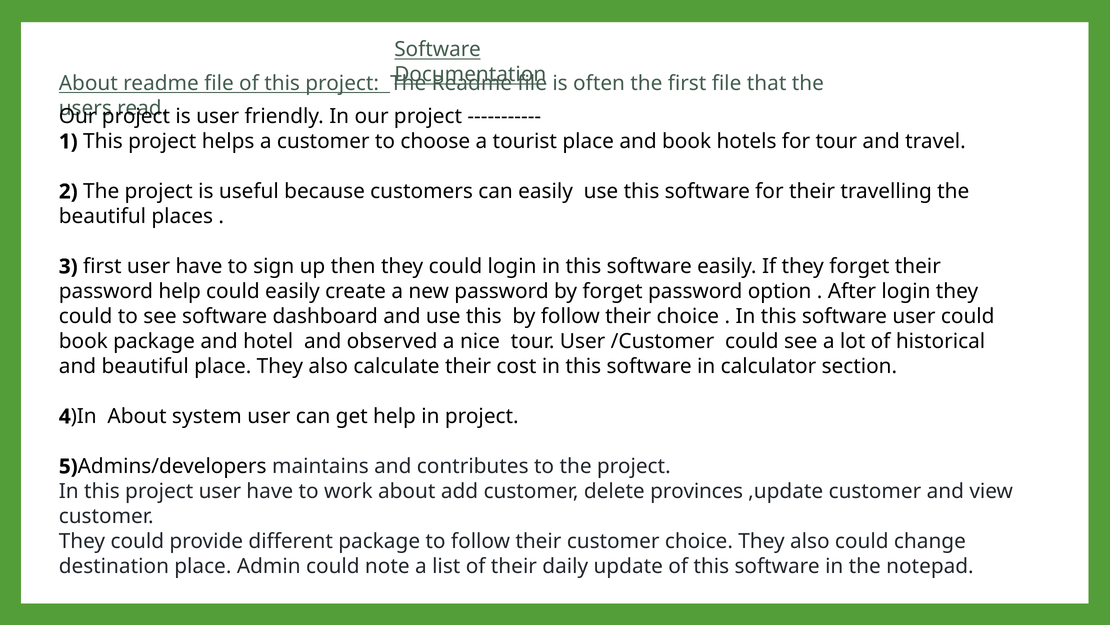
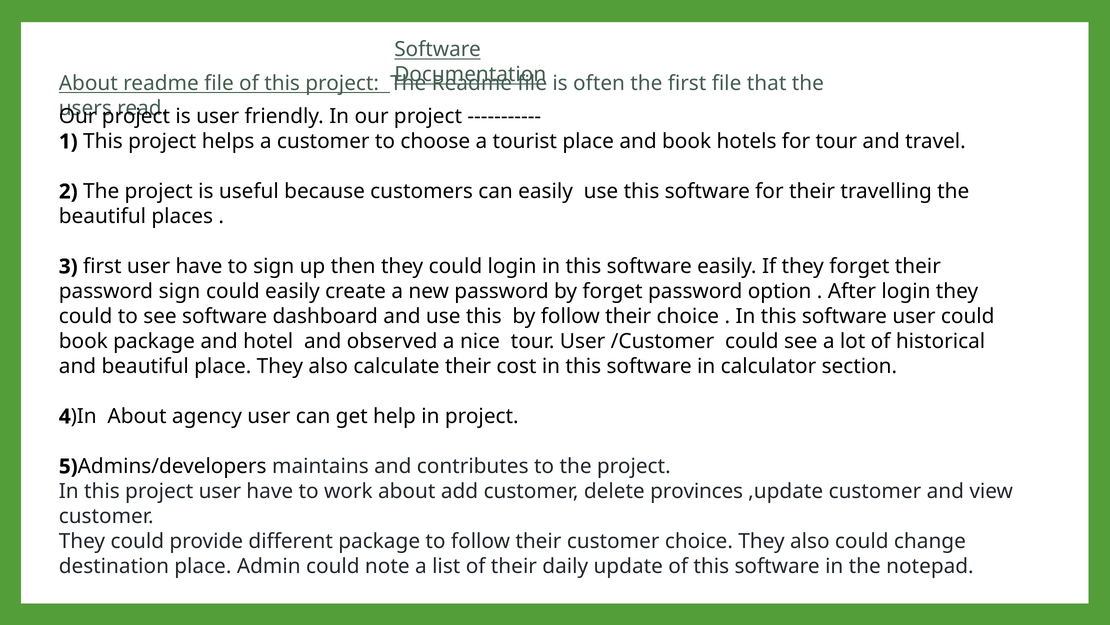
password help: help -> sign (179, 291)
system: system -> agency (207, 416)
